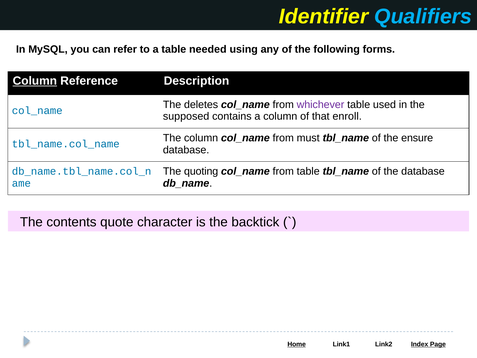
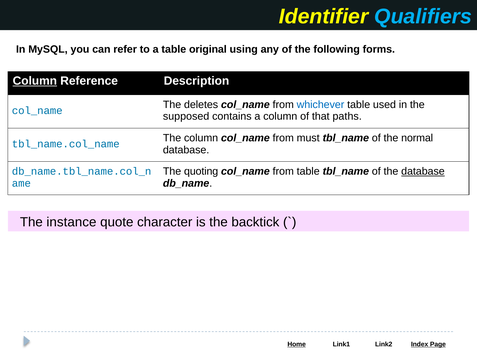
needed: needed -> original (208, 49)
whichever colour: purple -> blue (321, 105)
enroll: enroll -> paths (347, 116)
ensure: ensure -> normal (417, 138)
database underline: none -> present (423, 171)
contents: contents -> instance (71, 222)
